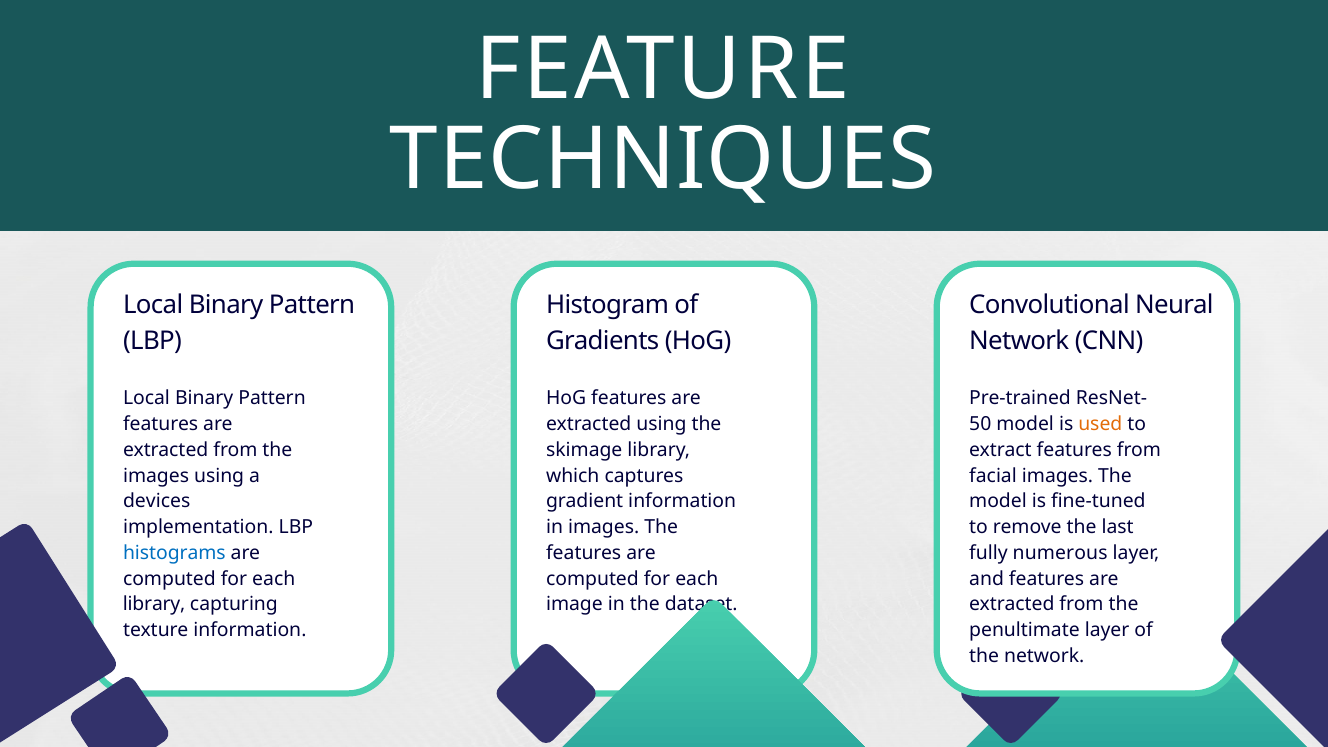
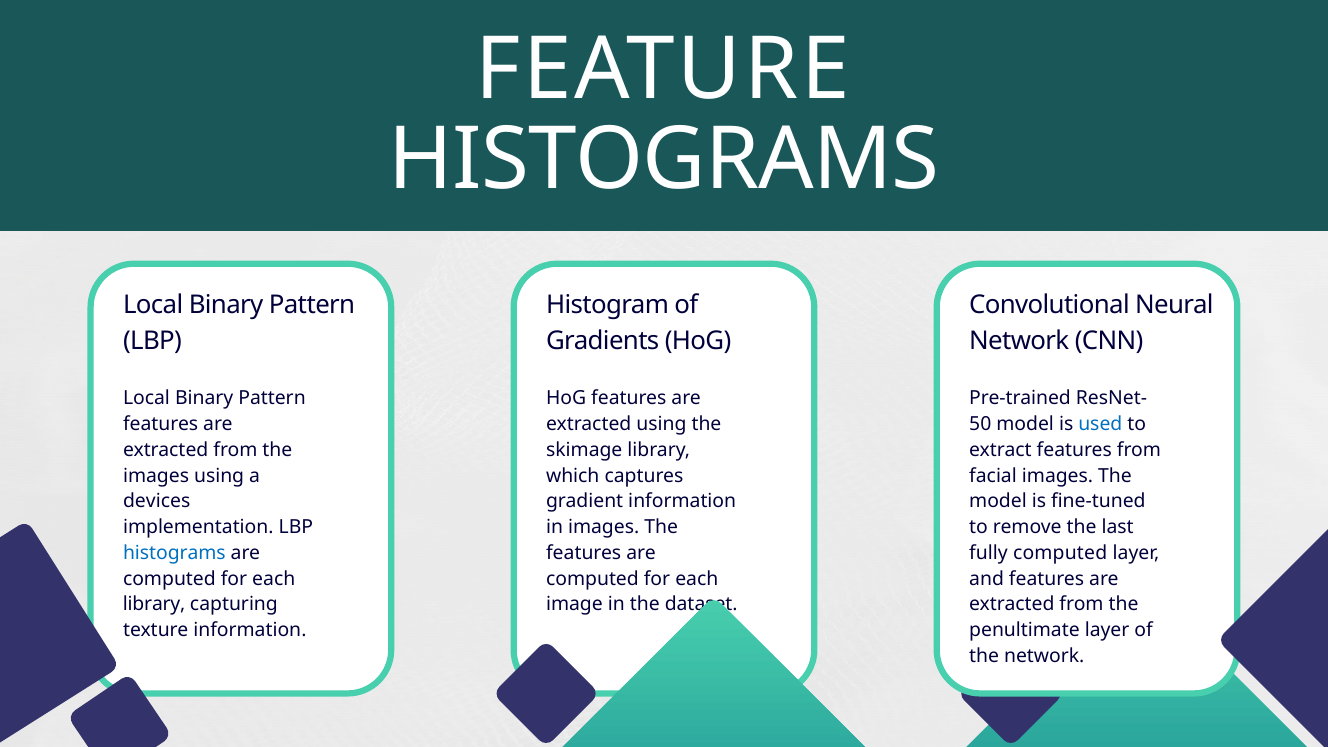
TECHNIQUES: TECHNIQUES -> HISTOGRAMS (664, 159)
used colour: orange -> blue (1100, 424)
fully numerous: numerous -> computed (1060, 553)
